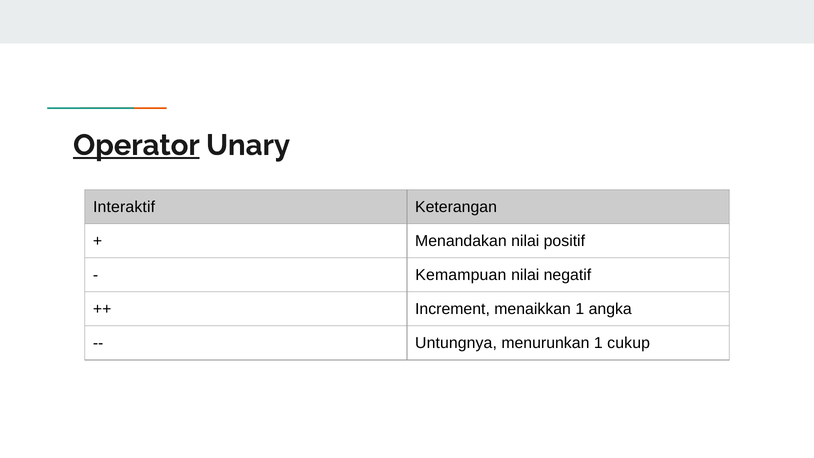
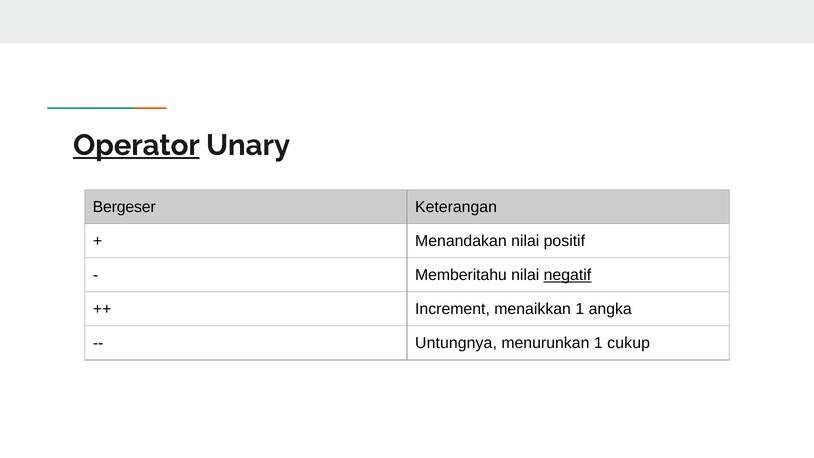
Interaktif: Interaktif -> Bergeser (124, 207)
Kemampuan: Kemampuan -> Memberitahu (461, 275)
negatif underline: none -> present (567, 275)
